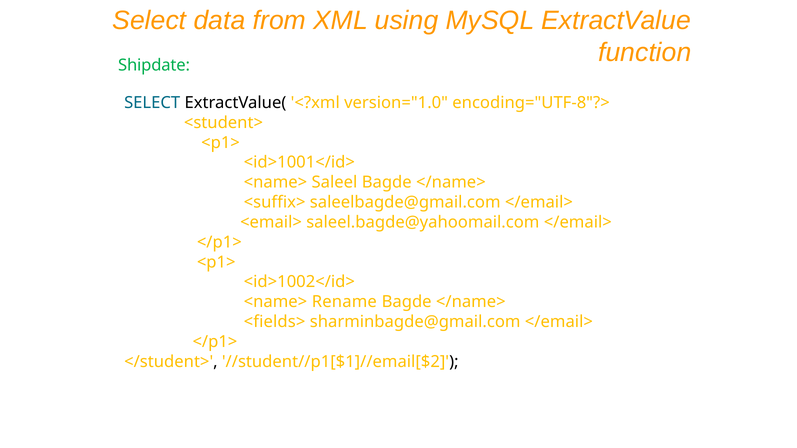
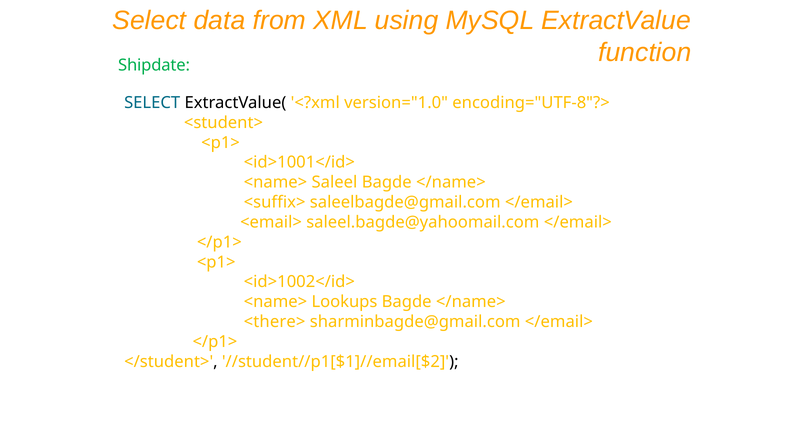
Rename: Rename -> Lookups (344, 302)
<fields>: <fields> -> <there> (275, 322)
